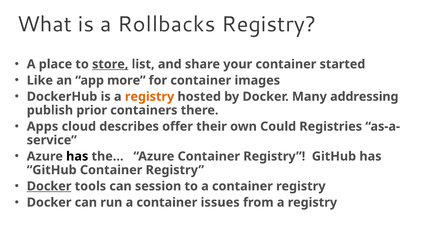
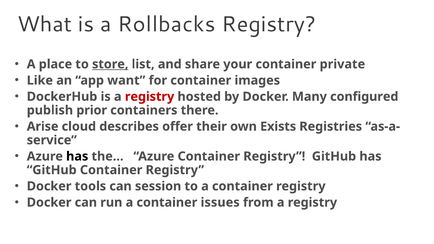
started: started -> private (342, 64)
more: more -> want (126, 80)
registry colour: orange -> red (150, 97)
addressing: addressing -> configured (364, 97)
Apps: Apps -> Arise (43, 127)
Could: Could -> Exists (278, 127)
Docker underline: present -> none (49, 186)
